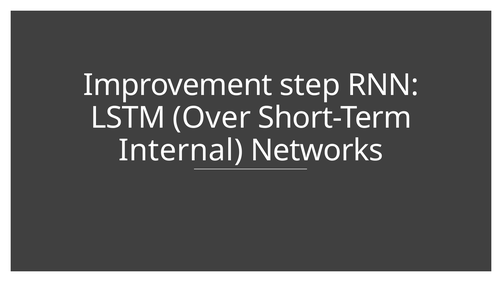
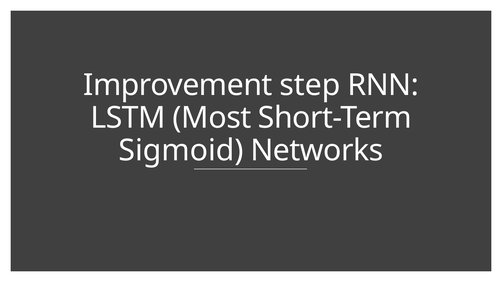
Over: Over -> Most (212, 118)
Internal: Internal -> Sigmoid (181, 150)
